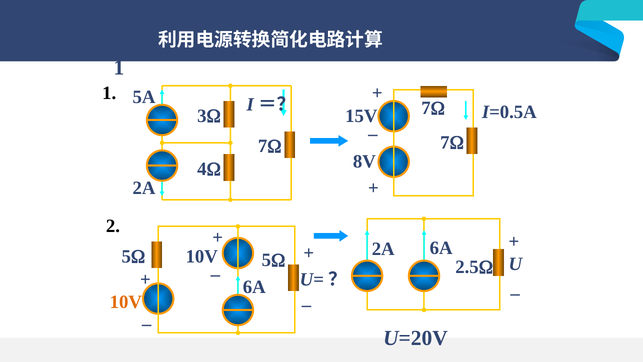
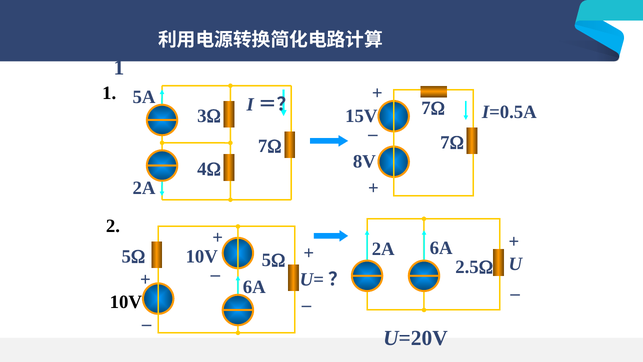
10V colour: orange -> black (126, 302)
